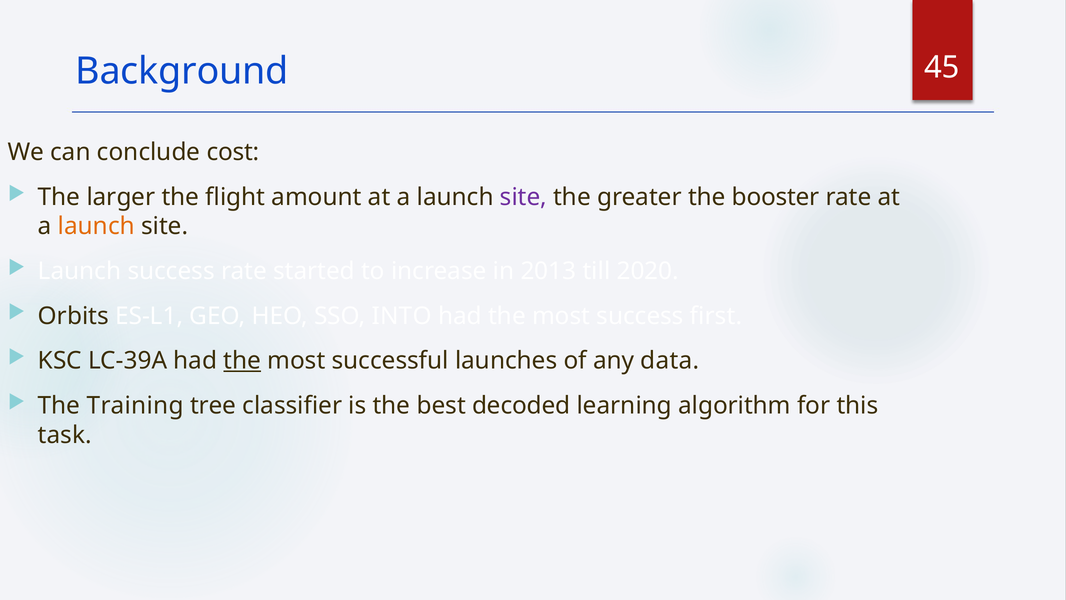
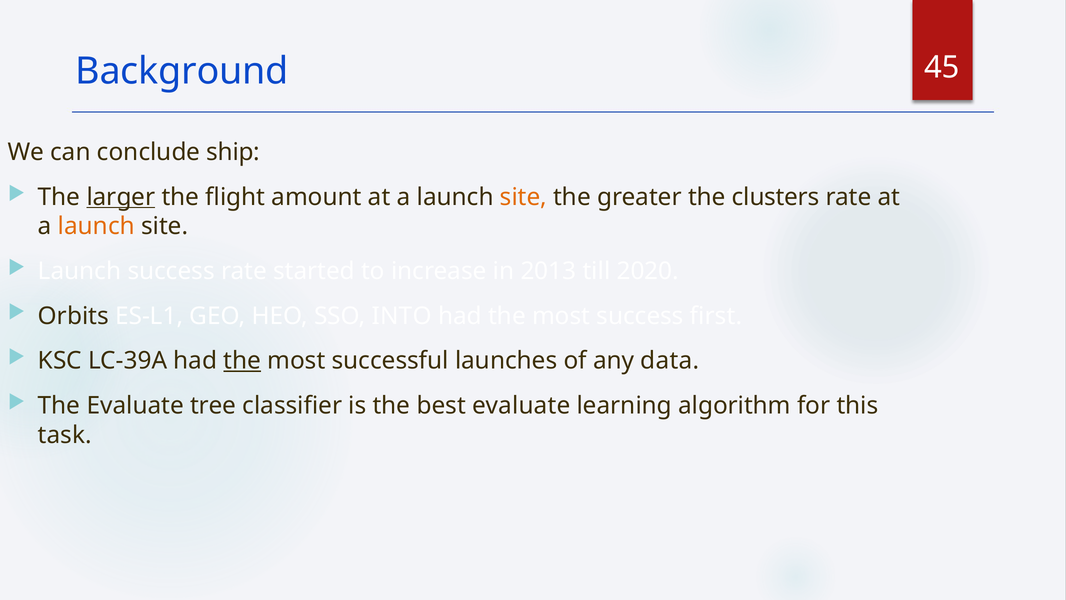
cost: cost -> ship (233, 152)
larger underline: none -> present (121, 197)
site colour: purple -> orange (523, 197)
booster: booster -> clusters (776, 197)
The Training: Training -> Evaluate (135, 405)
best decoded: decoded -> evaluate (521, 405)
